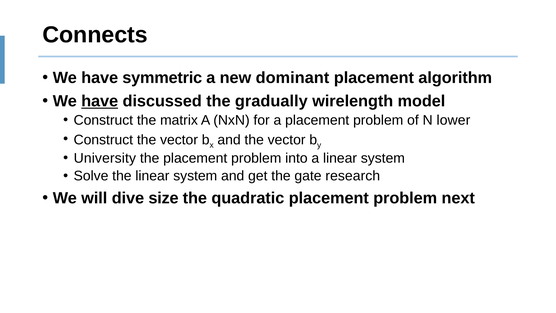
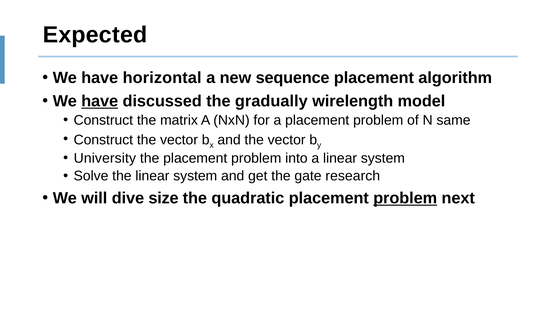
Connects: Connects -> Expected (95, 35)
symmetric: symmetric -> horizontal (162, 78)
dominant: dominant -> sequence (293, 78)
lower: lower -> same (453, 120)
problem underline: none -> present (405, 198)
